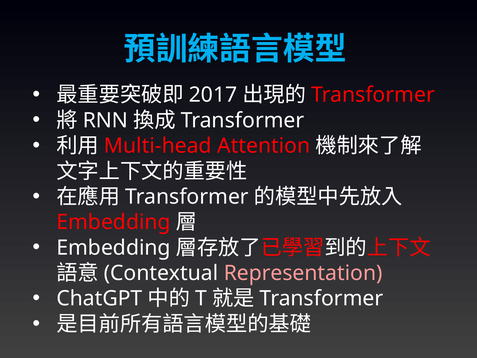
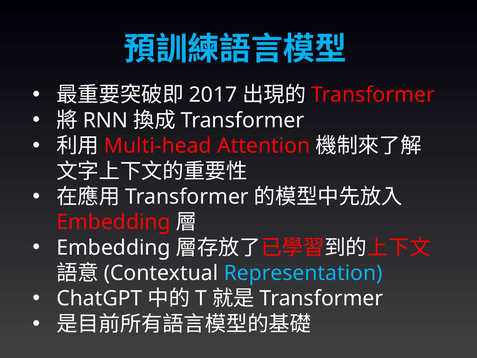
Representation colour: pink -> light blue (303, 273)
